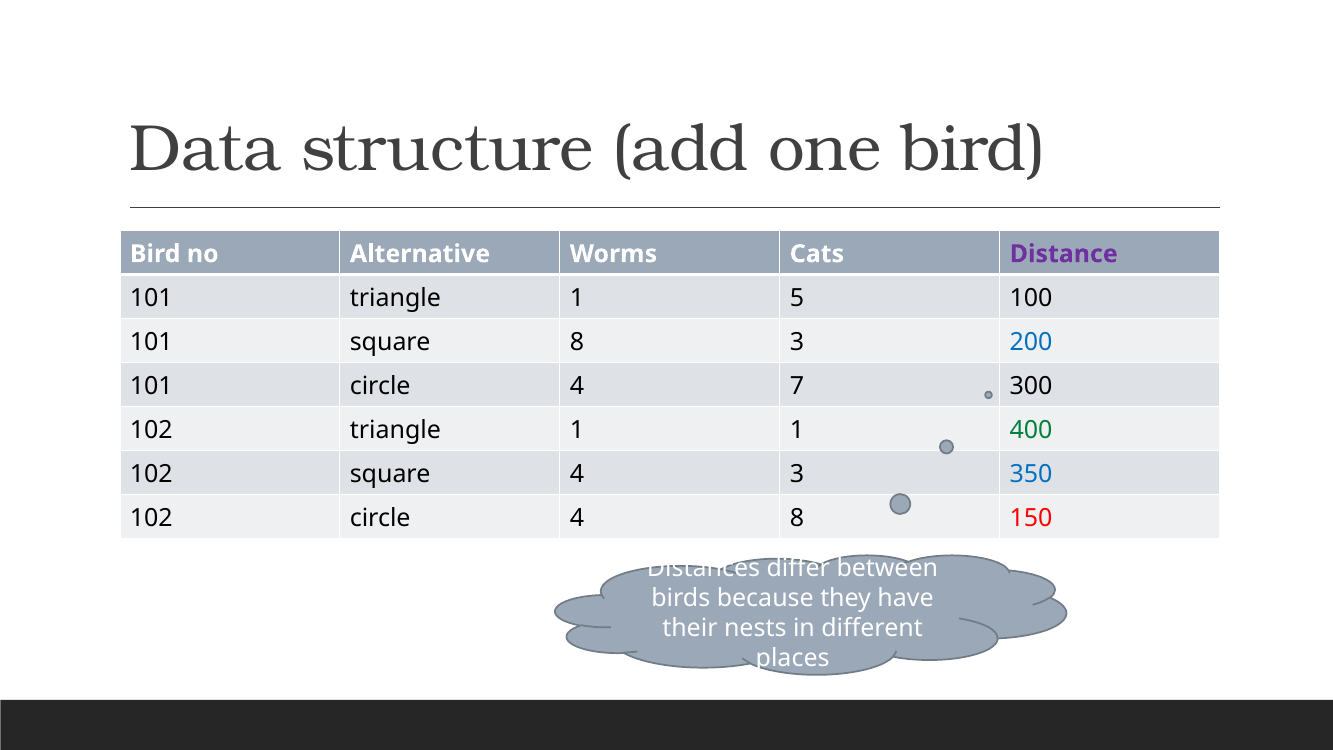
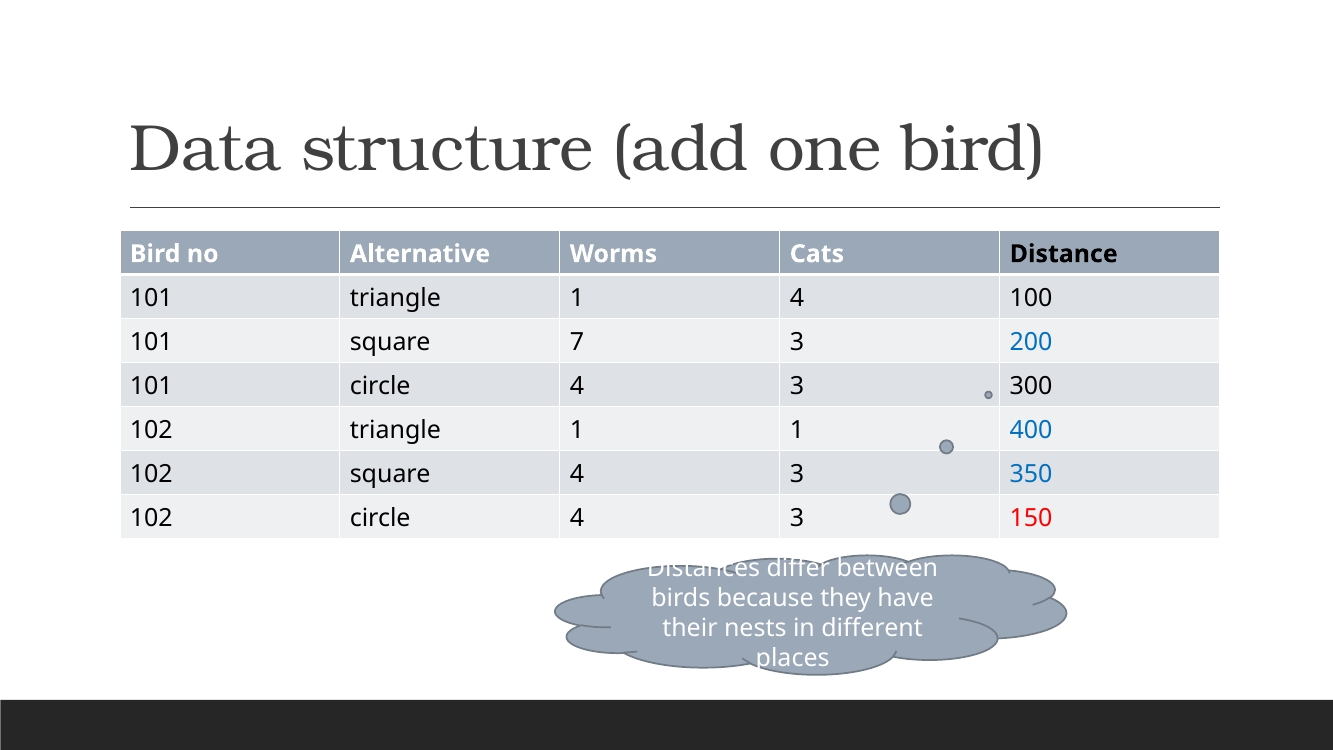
Distance colour: purple -> black (1064, 254)
1 5: 5 -> 4 (797, 298)
square 8: 8 -> 7 (577, 342)
101 circle 4 7: 7 -> 3 (797, 386)
400 colour: green -> blue (1031, 430)
102 circle 4 8: 8 -> 3 (797, 518)
